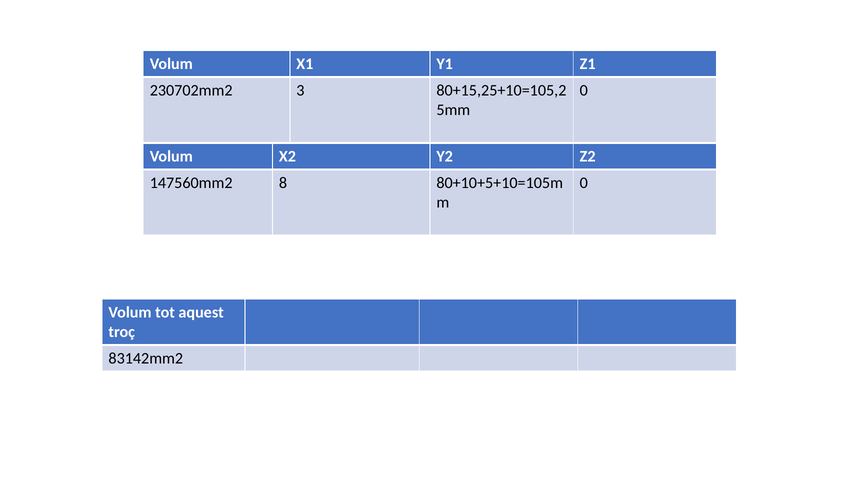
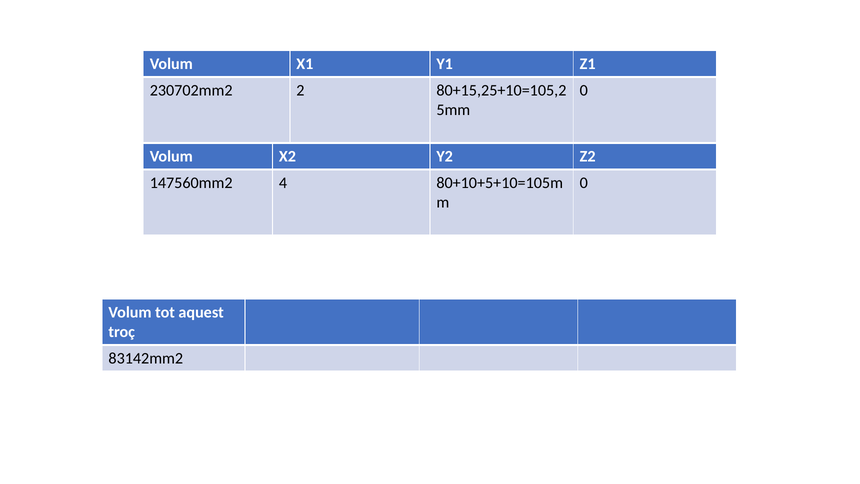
3: 3 -> 2 (300, 90)
8: 8 -> 4 (283, 183)
